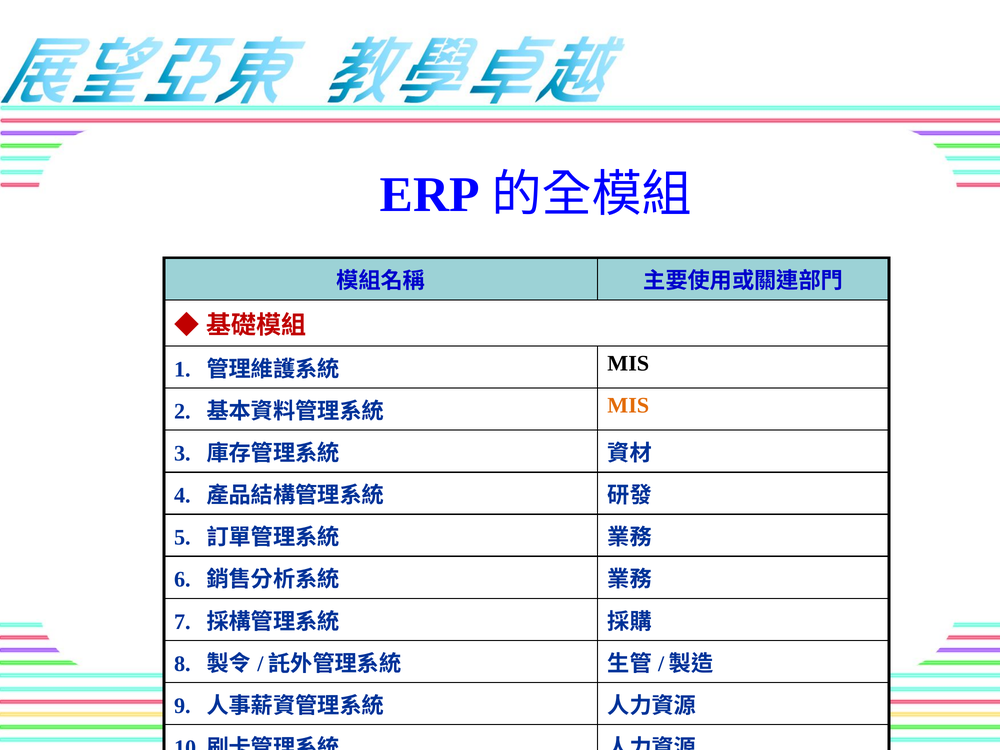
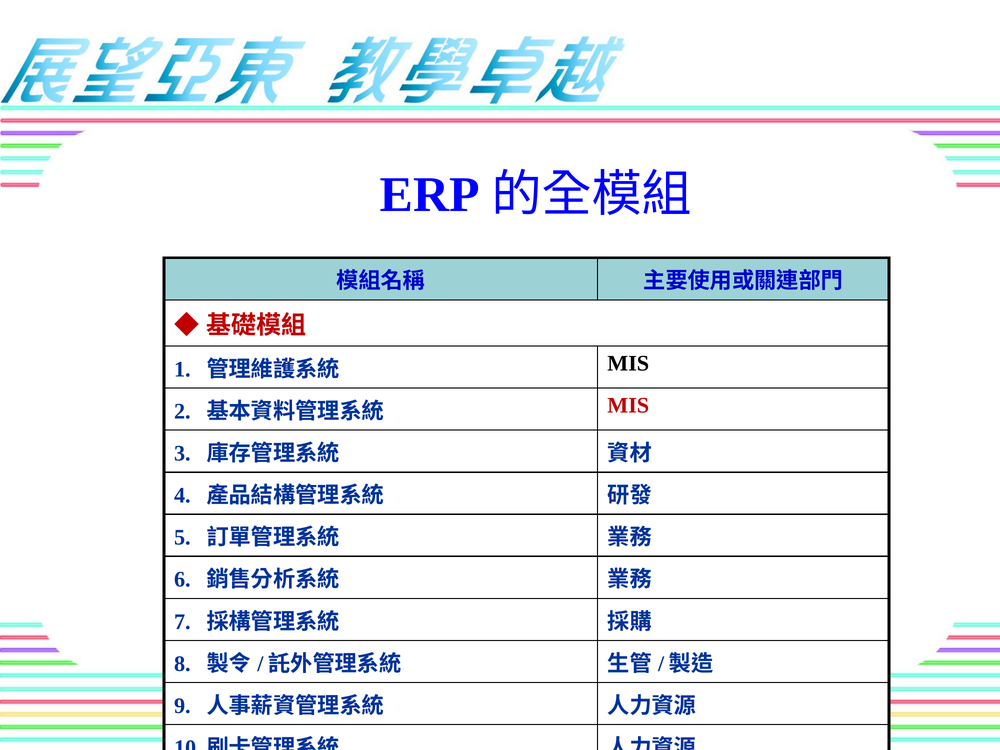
MIS colour: orange -> red (628, 406)
